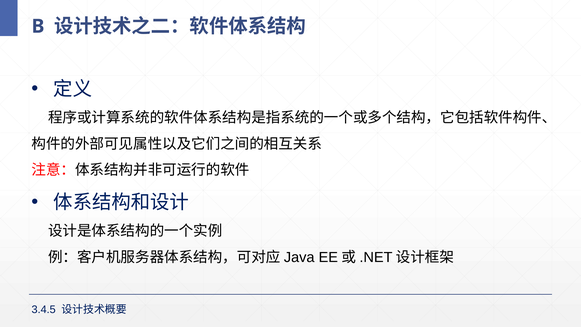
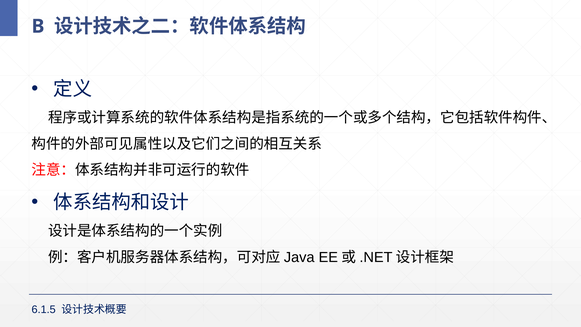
3.4.5: 3.4.5 -> 6.1.5 (44, 309)
